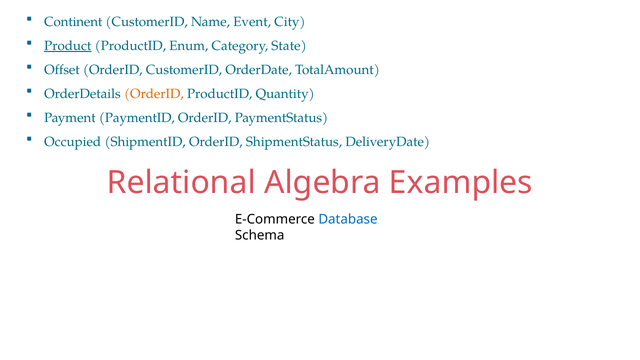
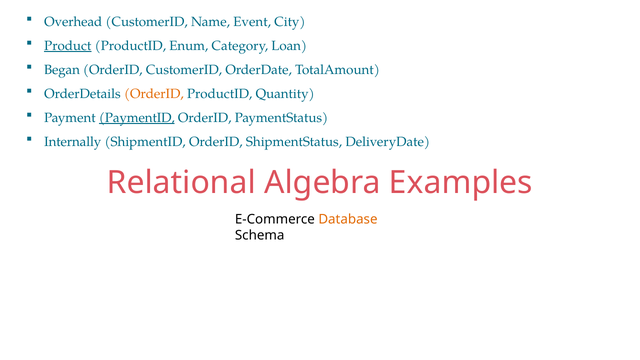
Continent: Continent -> Overhead (73, 22)
State: State -> Loan (289, 46)
Offset: Offset -> Began (62, 70)
PaymentID underline: none -> present (137, 118)
Occupied: Occupied -> Internally (73, 142)
Database colour: blue -> orange (348, 219)
